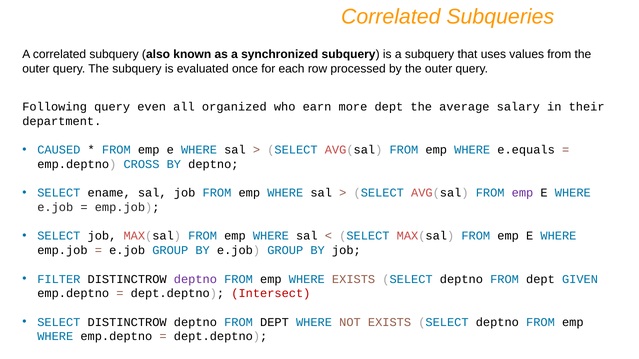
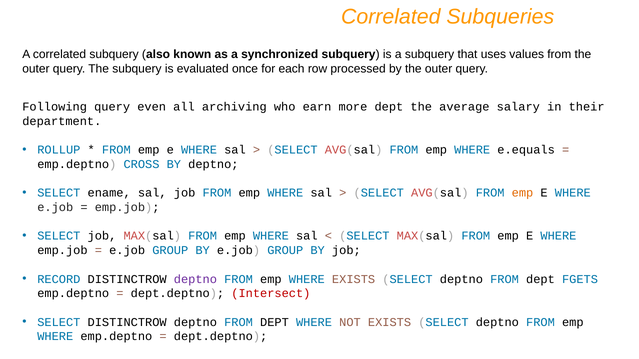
organized: organized -> archiving (234, 107)
CAUSED: CAUSED -> ROLLUP (59, 150)
emp colour: purple -> orange (522, 193)
FILTER: FILTER -> RECORD (59, 279)
GIVEN: GIVEN -> FGETS (580, 279)
